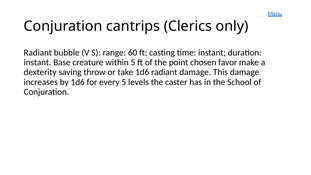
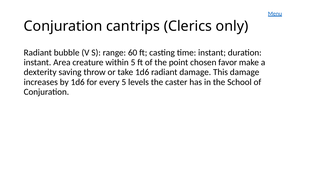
Base: Base -> Area (62, 62)
